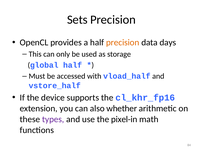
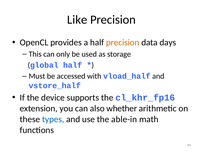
Sets: Sets -> Like (77, 20)
types colour: purple -> blue (53, 119)
pixel-in: pixel-in -> able-in (124, 119)
